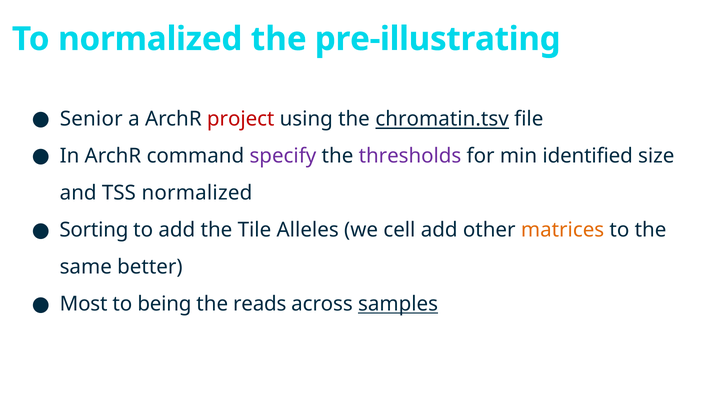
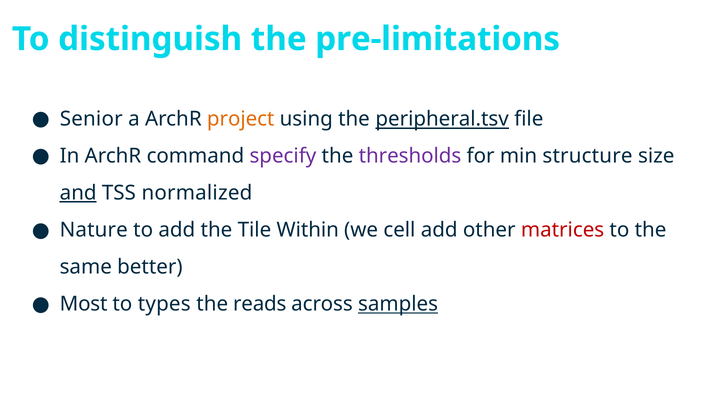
To normalized: normalized -> distinguish (150, 39)
pre-illustrating: pre-illustrating -> pre-limitations (438, 39)
project colour: red -> orange (241, 119)
chromatin.tsv: chromatin.tsv -> peripheral.tsv (442, 119)
identified: identified -> structure (588, 156)
and underline: none -> present (78, 193)
Sorting: Sorting -> Nature (94, 230)
Alleles: Alleles -> Within (308, 230)
matrices colour: orange -> red (563, 230)
being: being -> types (164, 304)
